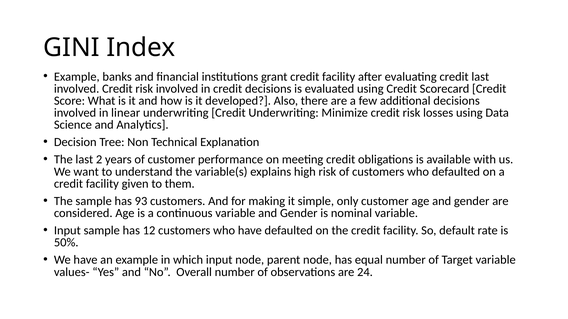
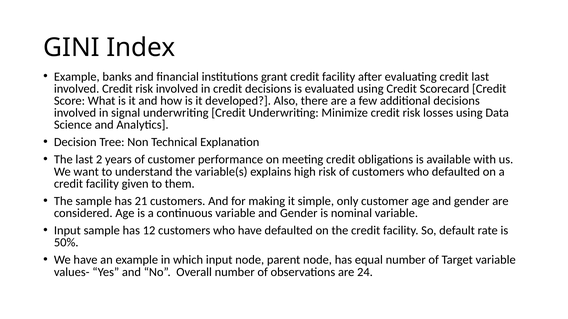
linear: linear -> signal (126, 113)
93: 93 -> 21 (141, 201)
